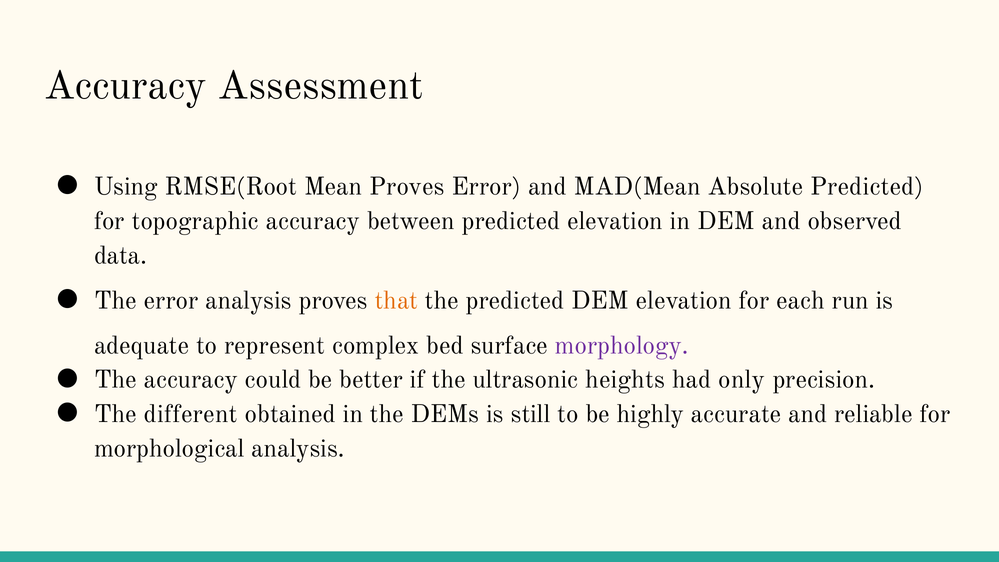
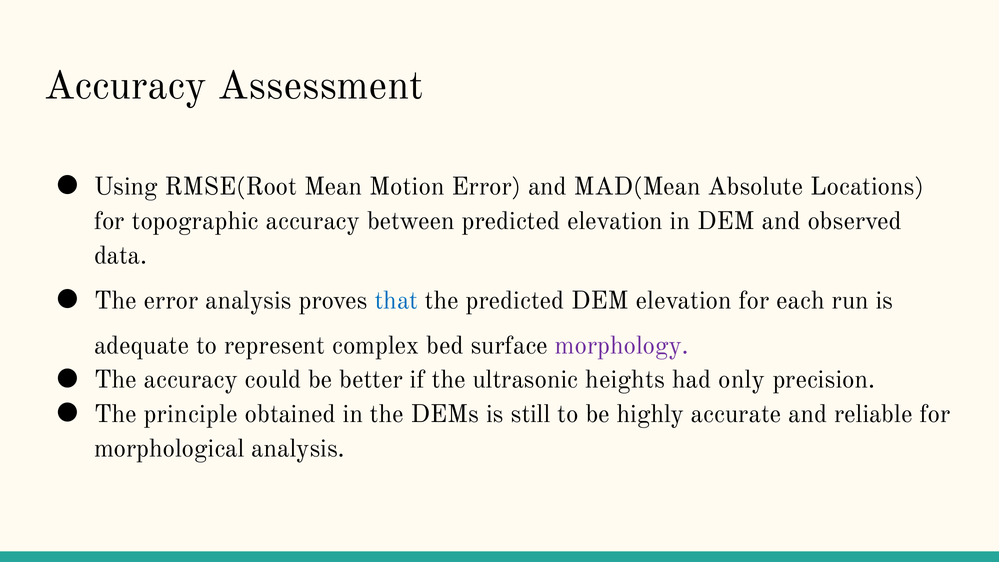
Mean Proves: Proves -> Motion (407, 186)
Absolute Predicted: Predicted -> Locations (867, 186)
that colour: orange -> blue (396, 300)
different: different -> principle (191, 414)
